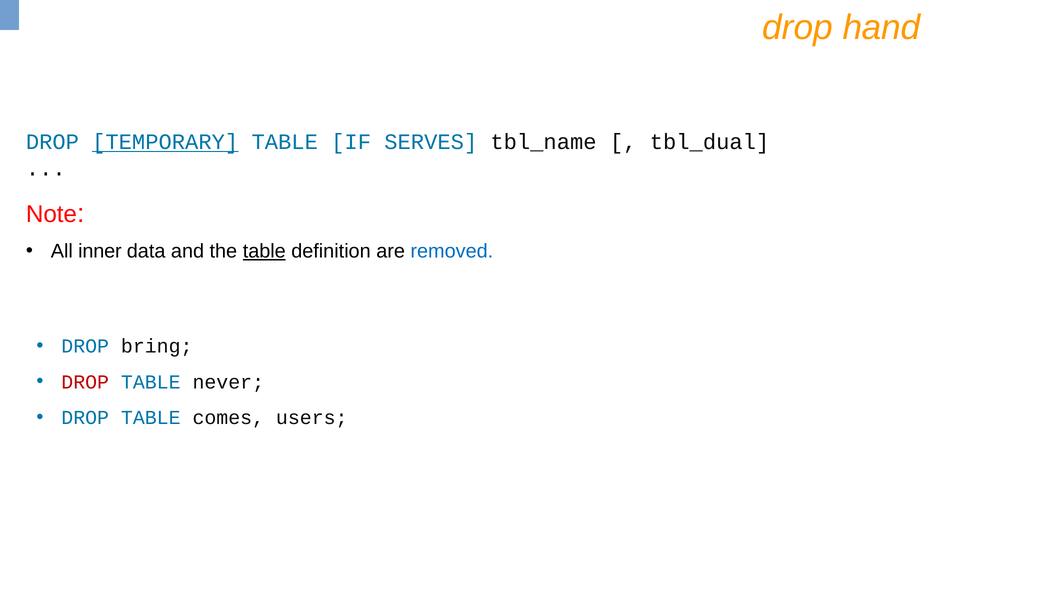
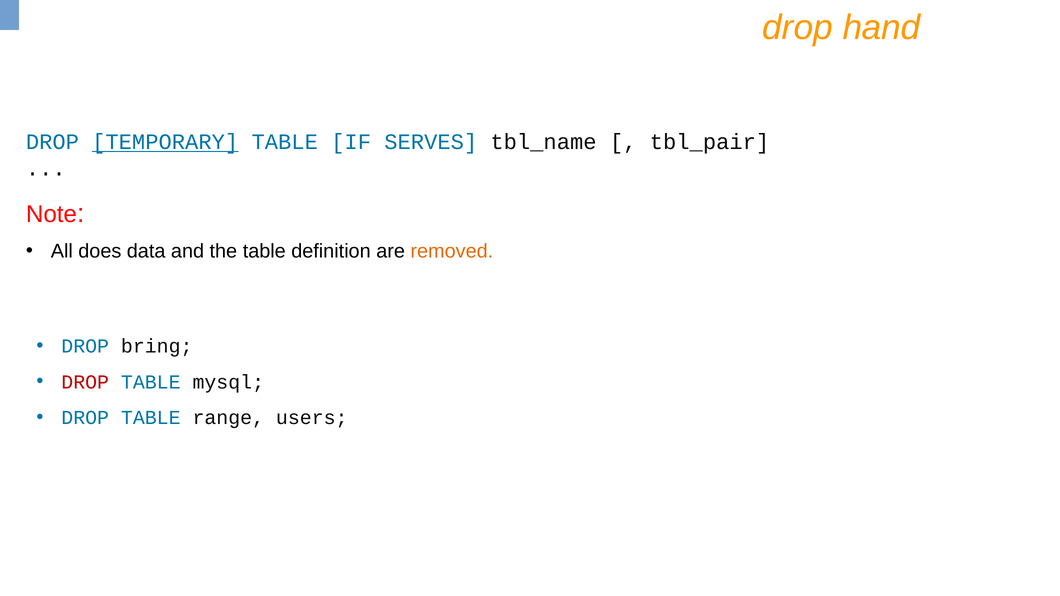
tbl_dual: tbl_dual -> tbl_pair (710, 142)
inner: inner -> does (100, 251)
table underline: present -> none (264, 251)
removed colour: blue -> orange (452, 251)
never: never -> mysql (228, 382)
comes: comes -> range (228, 418)
